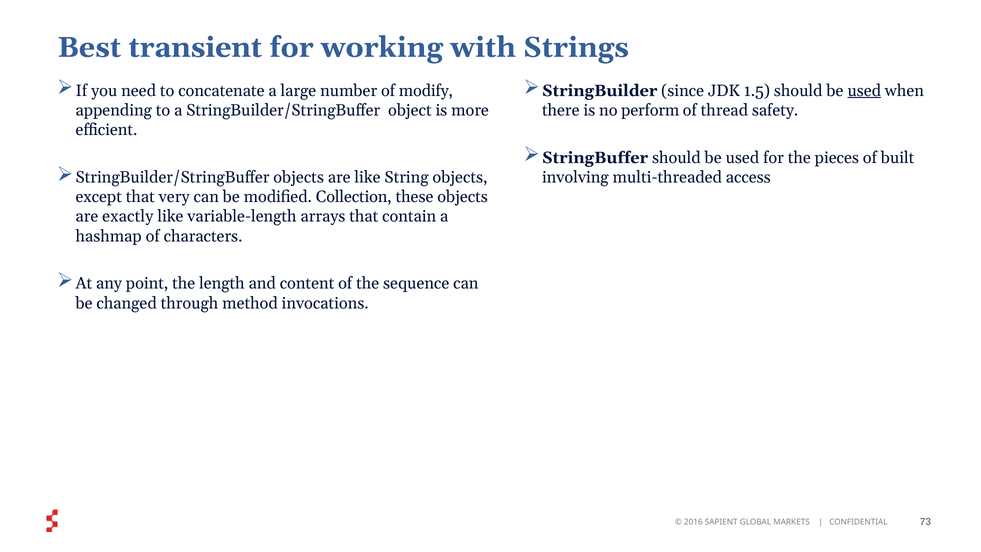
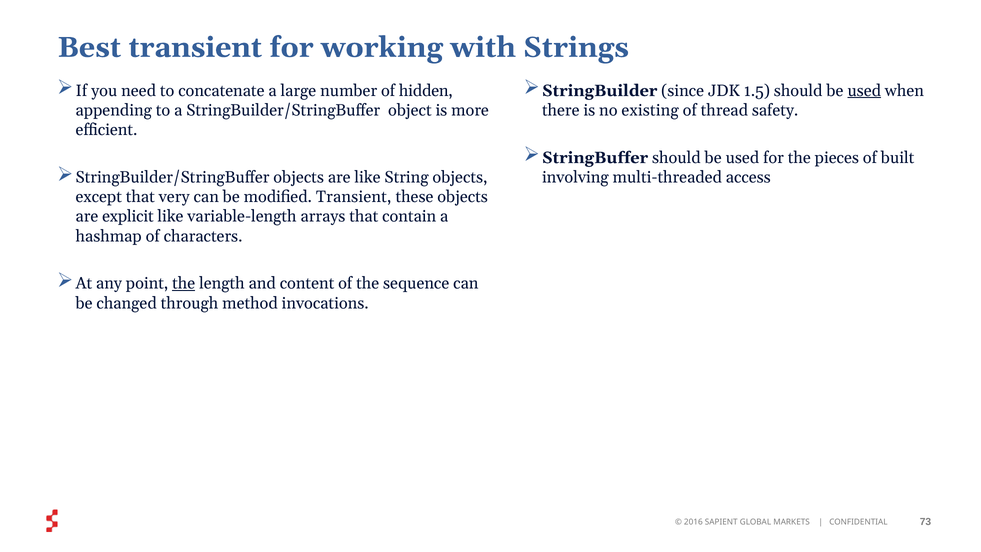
modify: modify -> hidden (426, 91)
perform: perform -> existing (650, 110)
modified Collection: Collection -> Transient (354, 197)
exactly: exactly -> explicit (128, 217)
the underline: none -> present (184, 284)
